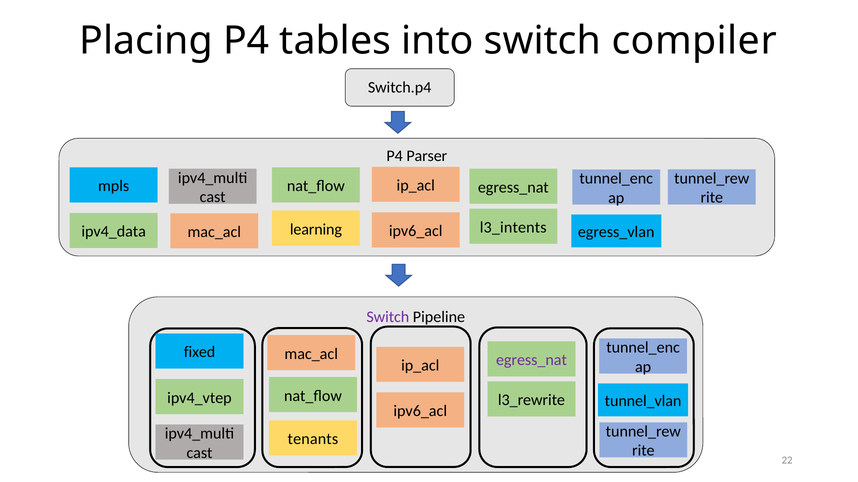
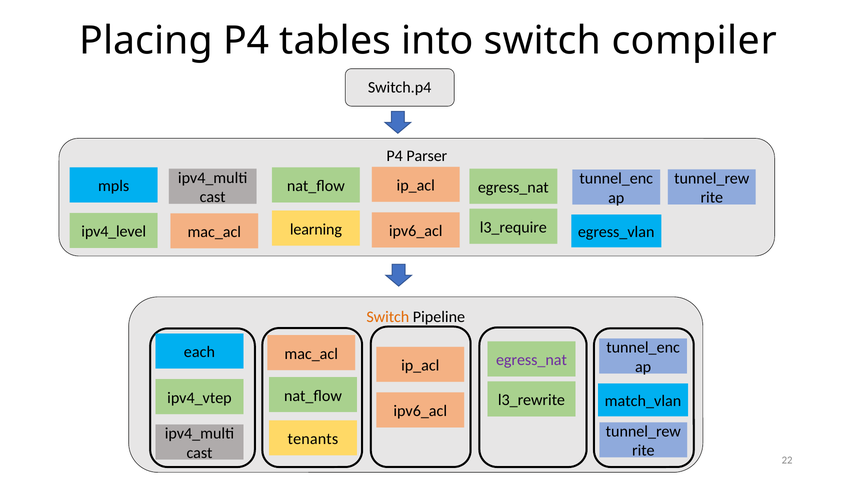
l3_intents: l3_intents -> l3_require (513, 228)
ipv4_data: ipv4_data -> ipv4_level (114, 232)
Switch colour: purple -> orange (388, 318)
fixed: fixed -> each (199, 353)
tunnel_vlan: tunnel_vlan -> match_vlan (643, 402)
